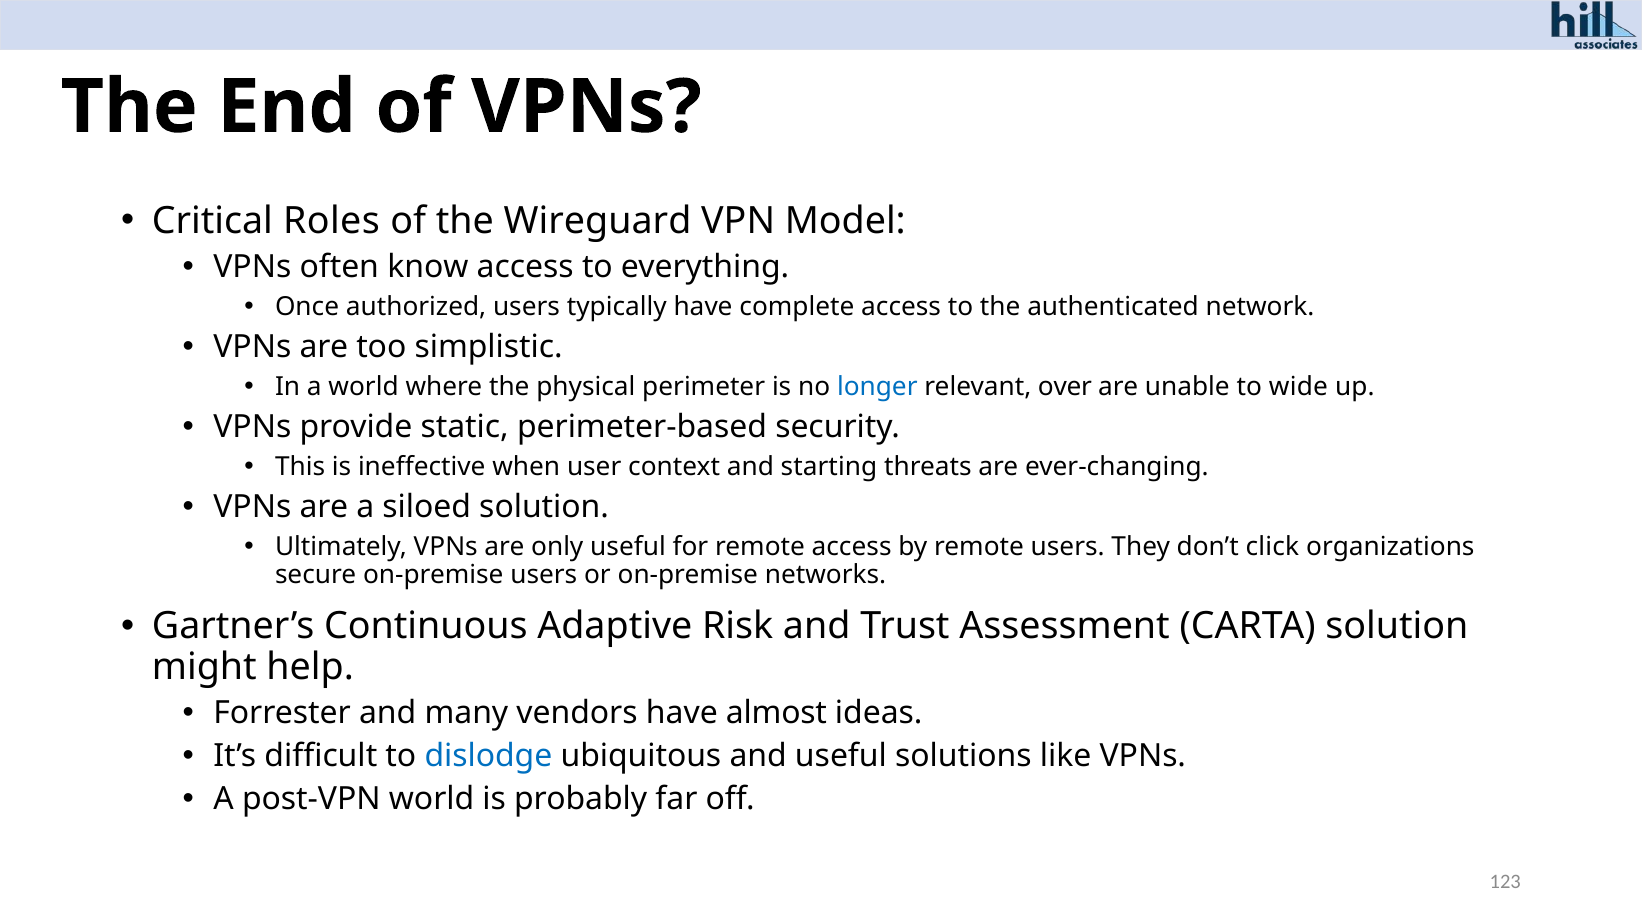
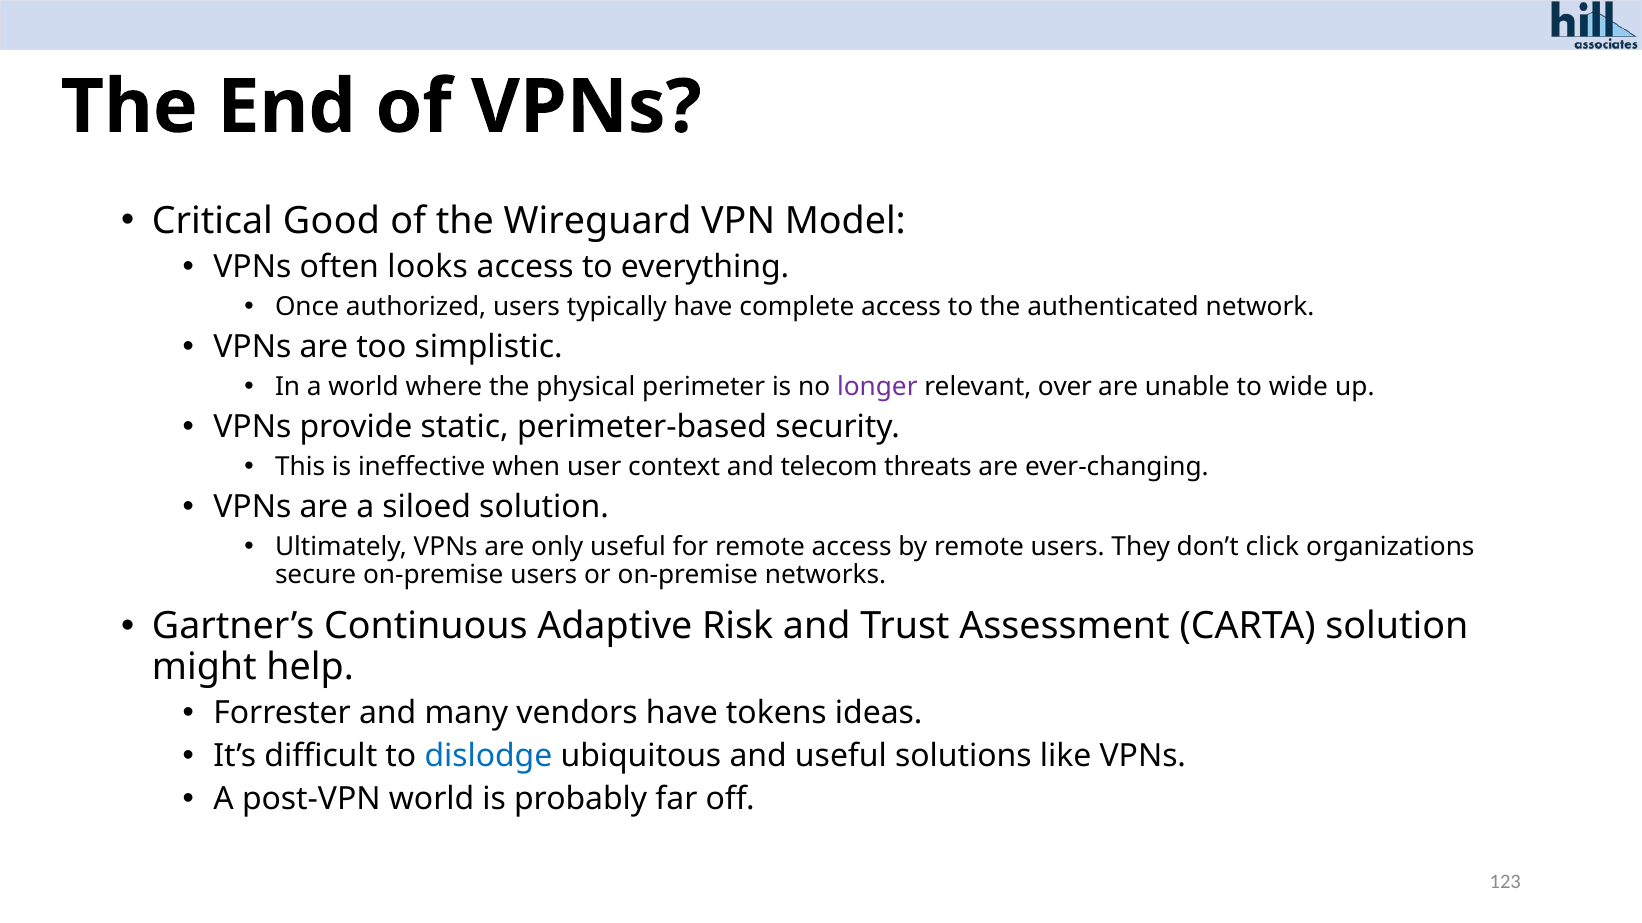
Roles: Roles -> Good (331, 221)
know: know -> looks (428, 267)
longer colour: blue -> purple (877, 387)
starting: starting -> telecom (829, 467)
almost: almost -> tokens (776, 714)
